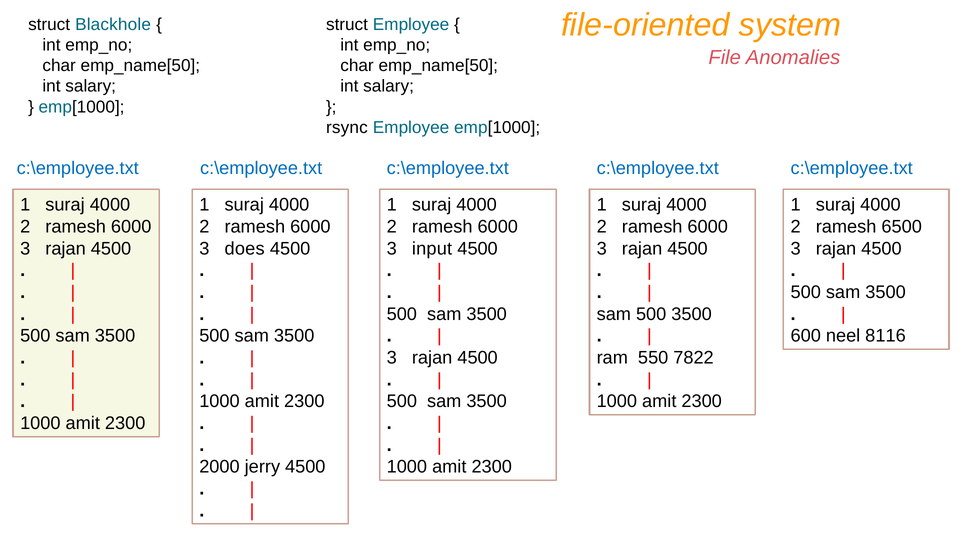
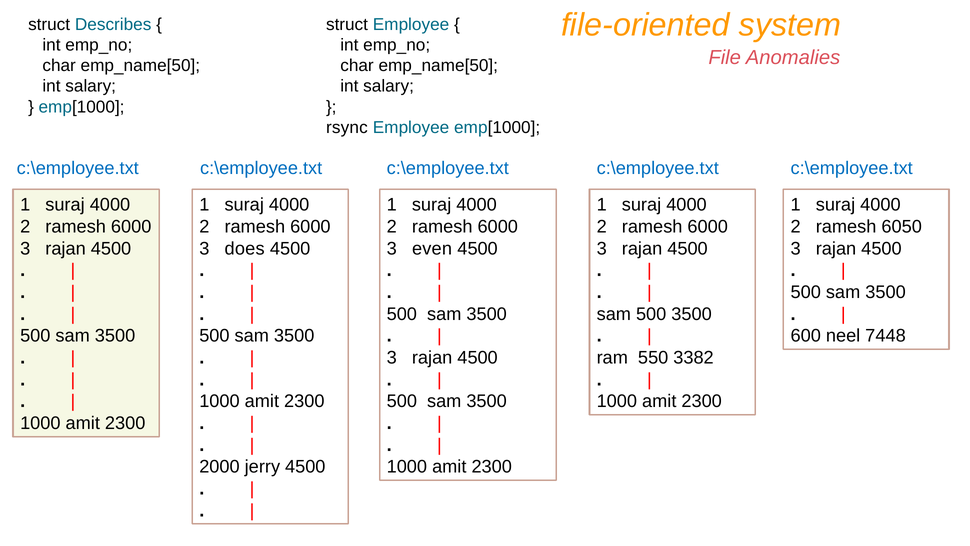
Blackhole: Blackhole -> Describes (113, 24)
6500: 6500 -> 6050 (902, 227)
input: input -> even (432, 248)
8116: 8116 -> 7448 (886, 336)
7822: 7822 -> 3382 (694, 358)
